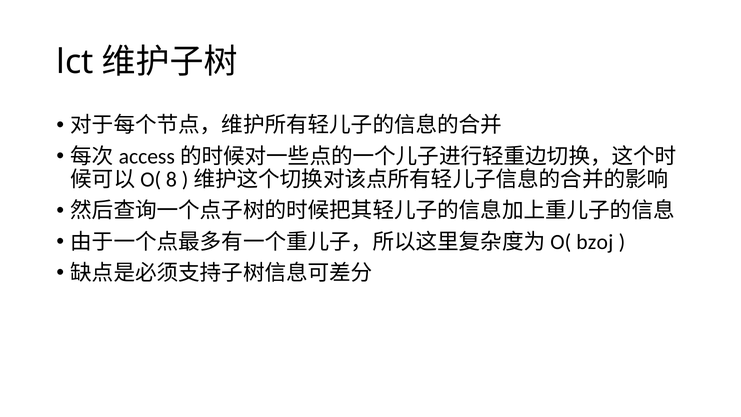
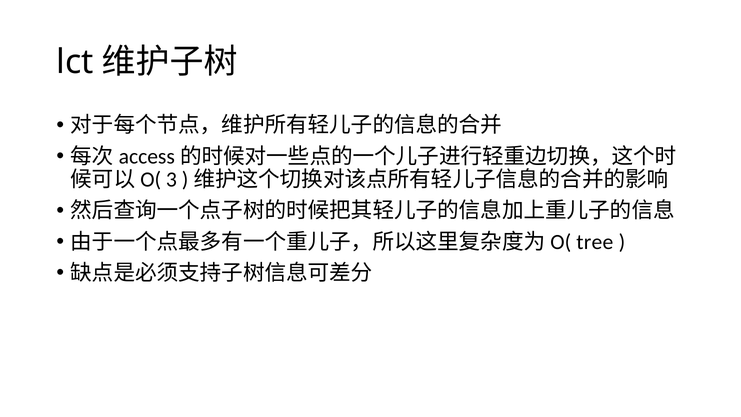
8: 8 -> 3 (171, 180)
bzoj: bzoj -> tree (595, 242)
